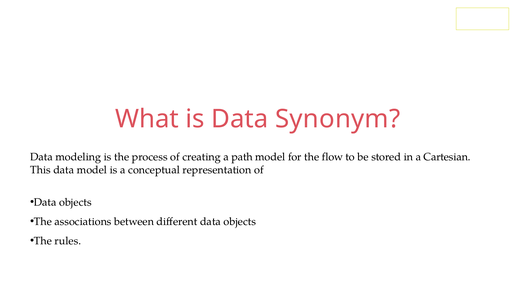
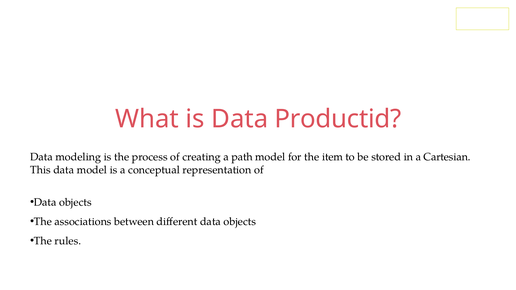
Synonym: Synonym -> Productid (338, 119)
flow: flow -> item (333, 157)
